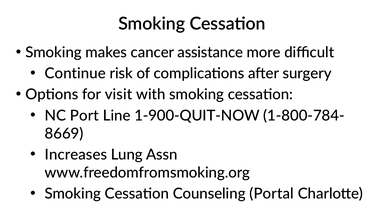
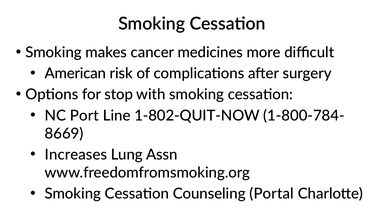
assistance: assistance -> medicines (210, 52)
Continue: Continue -> American (75, 73)
visit: visit -> stop (119, 94)
1-900-QUIT-NOW: 1-900-QUIT-NOW -> 1-802-QUIT-NOW (197, 115)
